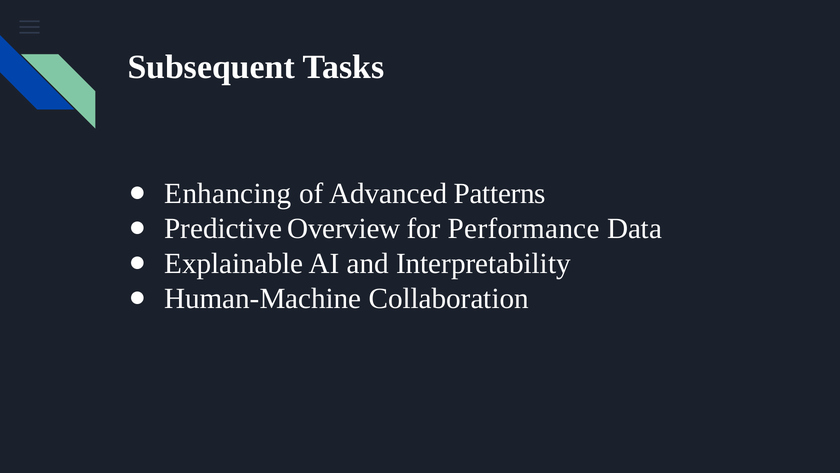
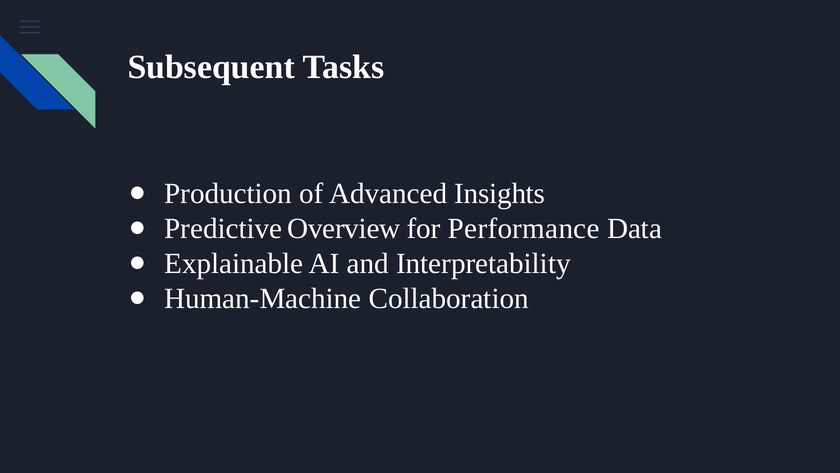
Enhancing: Enhancing -> Production (228, 193)
Patterns: Patterns -> Insights (500, 193)
